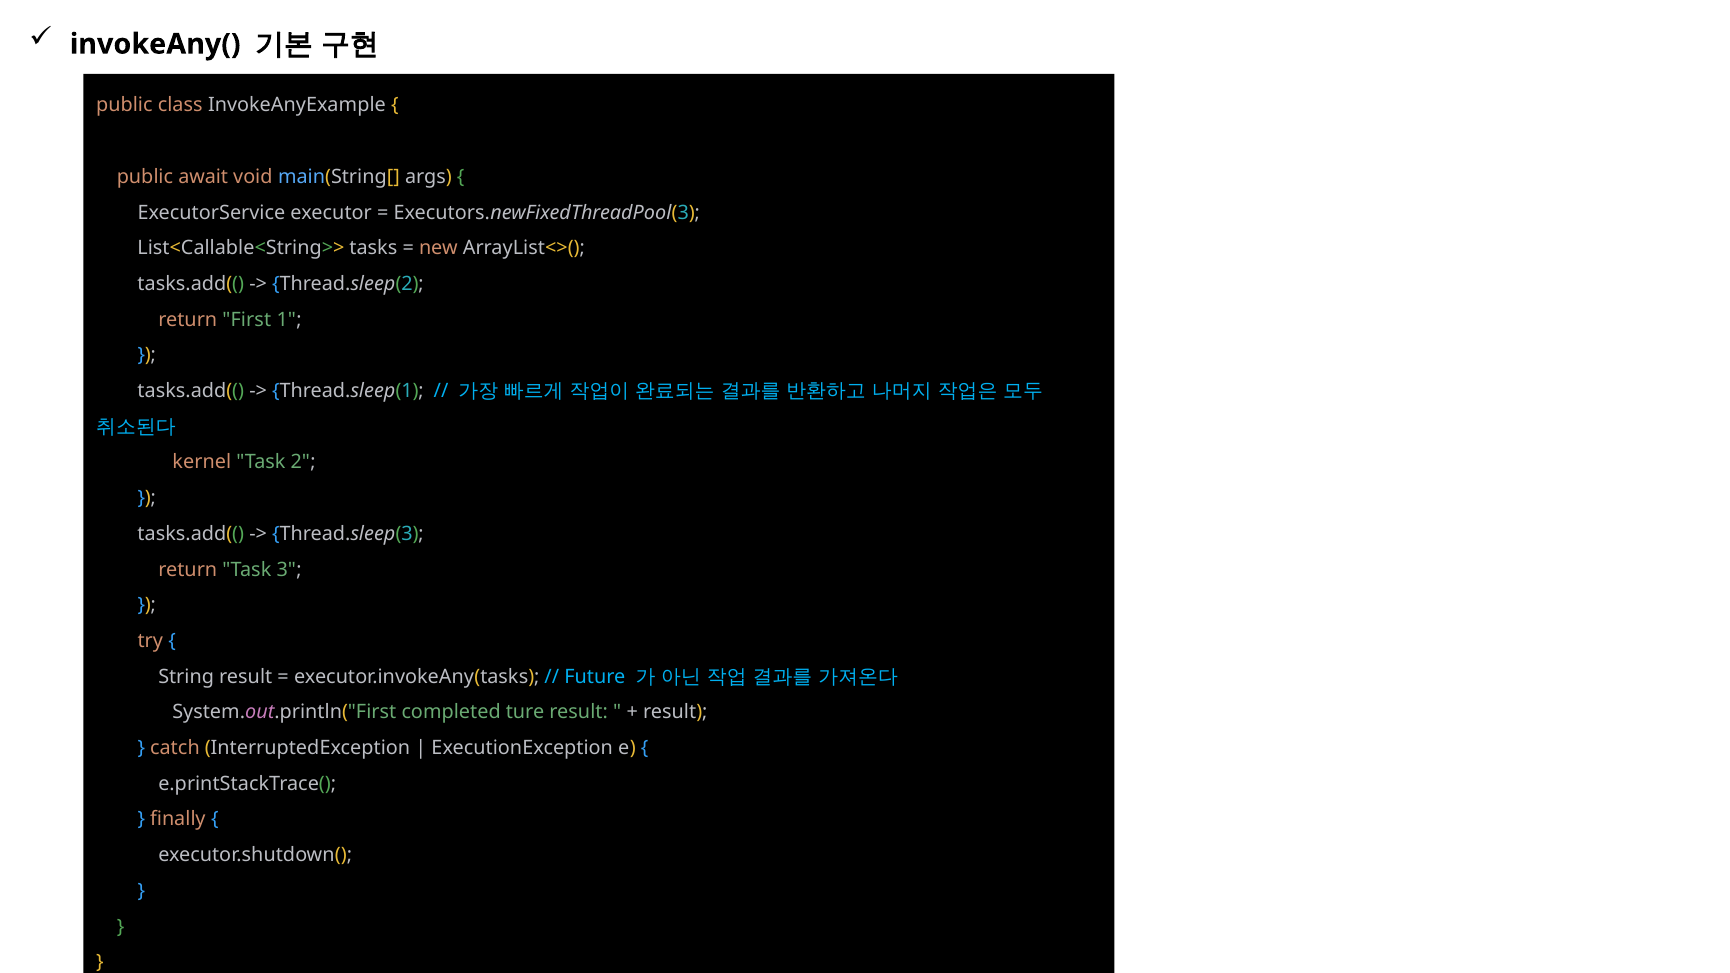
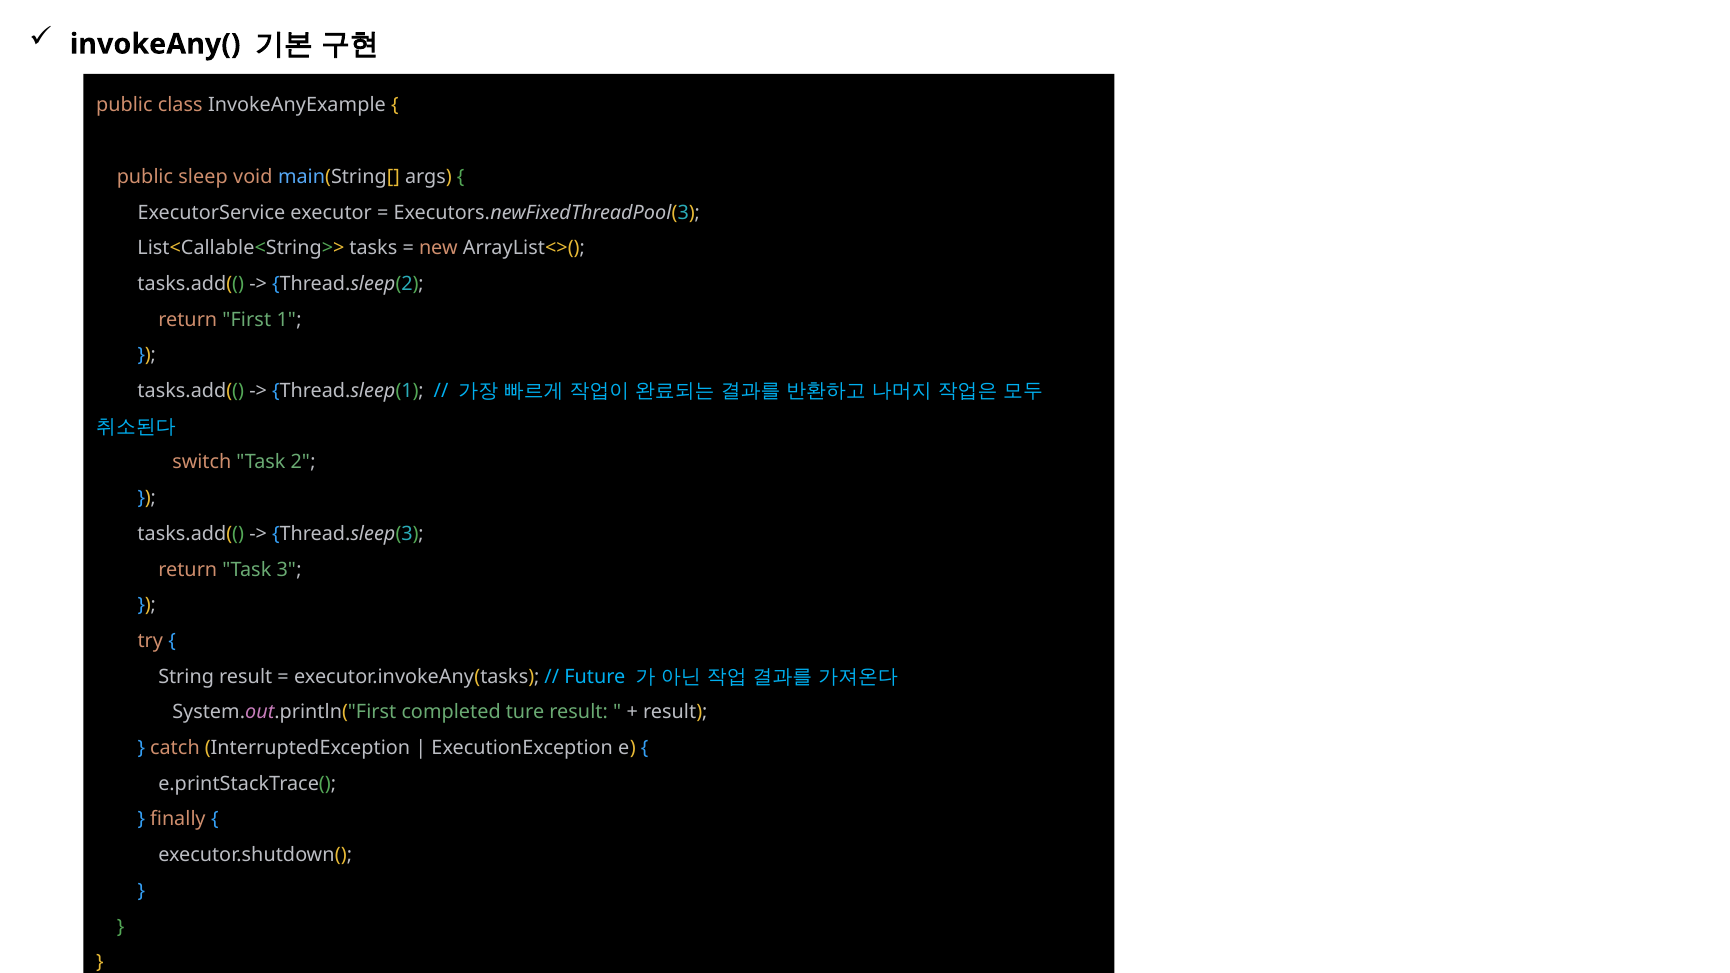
await: await -> sleep (203, 177)
kernel: kernel -> switch (202, 462)
